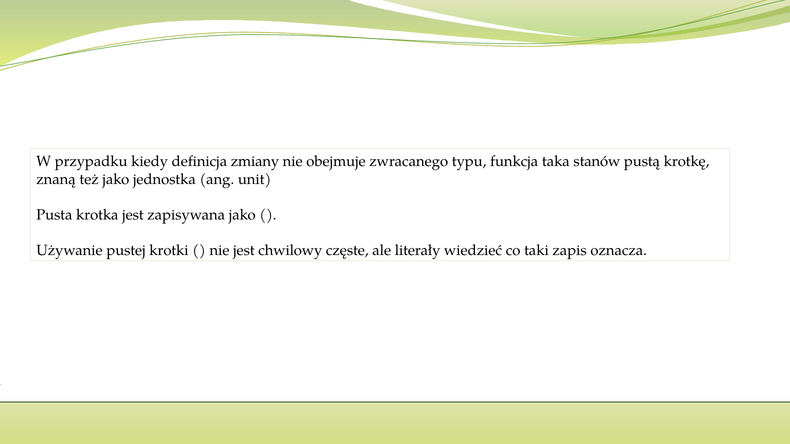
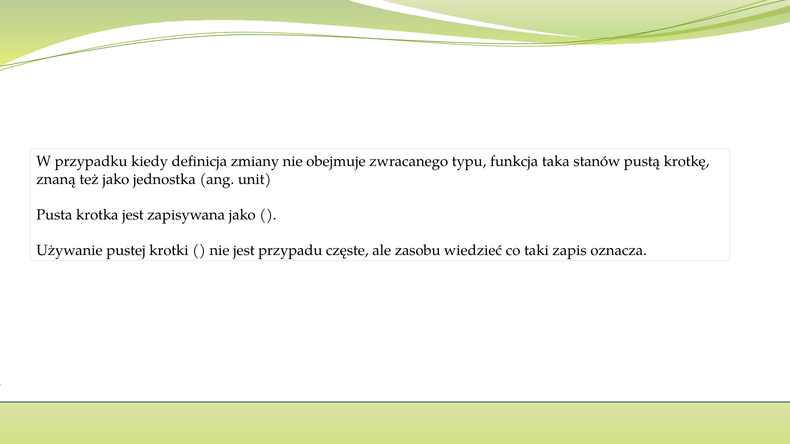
chwilowy: chwilowy -> przypadu (290, 250)
literały: literały -> zasobu (418, 250)
